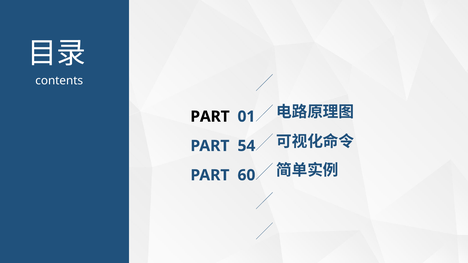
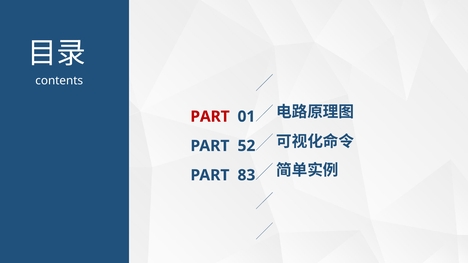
PART colour: black -> red (210, 117)
54: 54 -> 52 (246, 146)
60: 60 -> 83 (246, 175)
